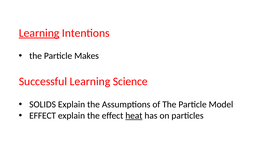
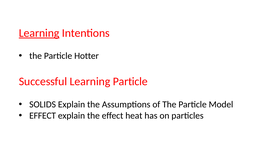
Makes: Makes -> Hotter (87, 56)
Learning Science: Science -> Particle (130, 82)
heat underline: present -> none (134, 116)
